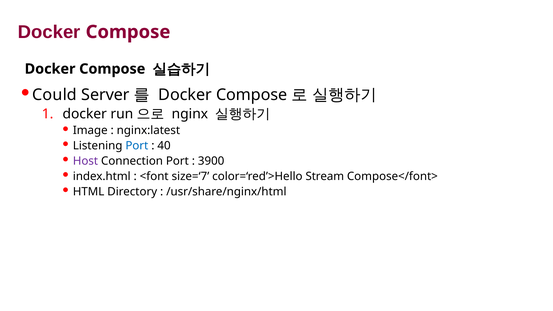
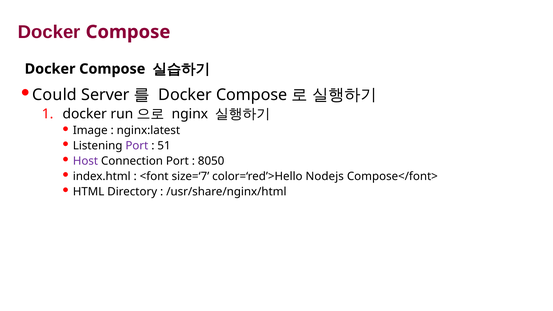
Port colour: blue -> purple (137, 146)
40: 40 -> 51 (164, 146)
3900: 3900 -> 8050 (211, 161)
Stream: Stream -> Nodejs (325, 176)
